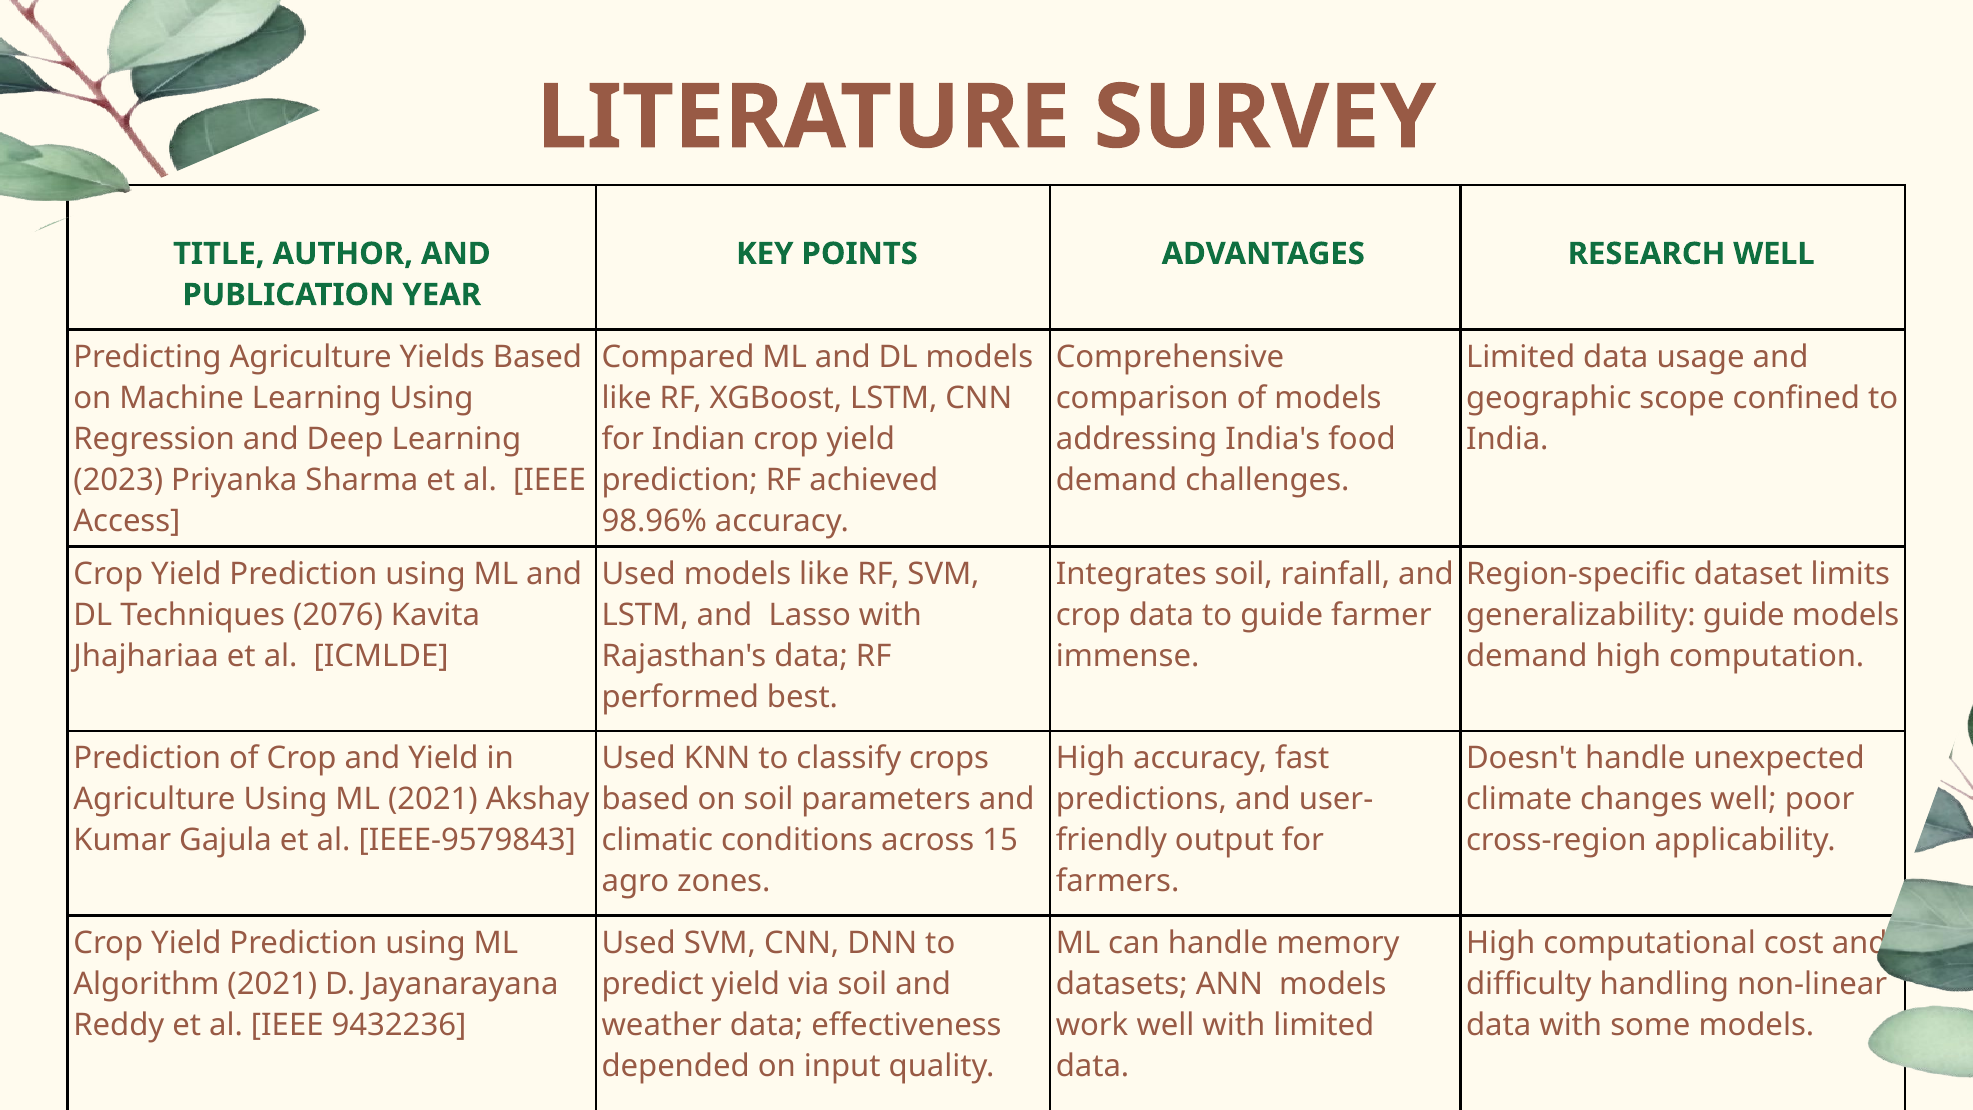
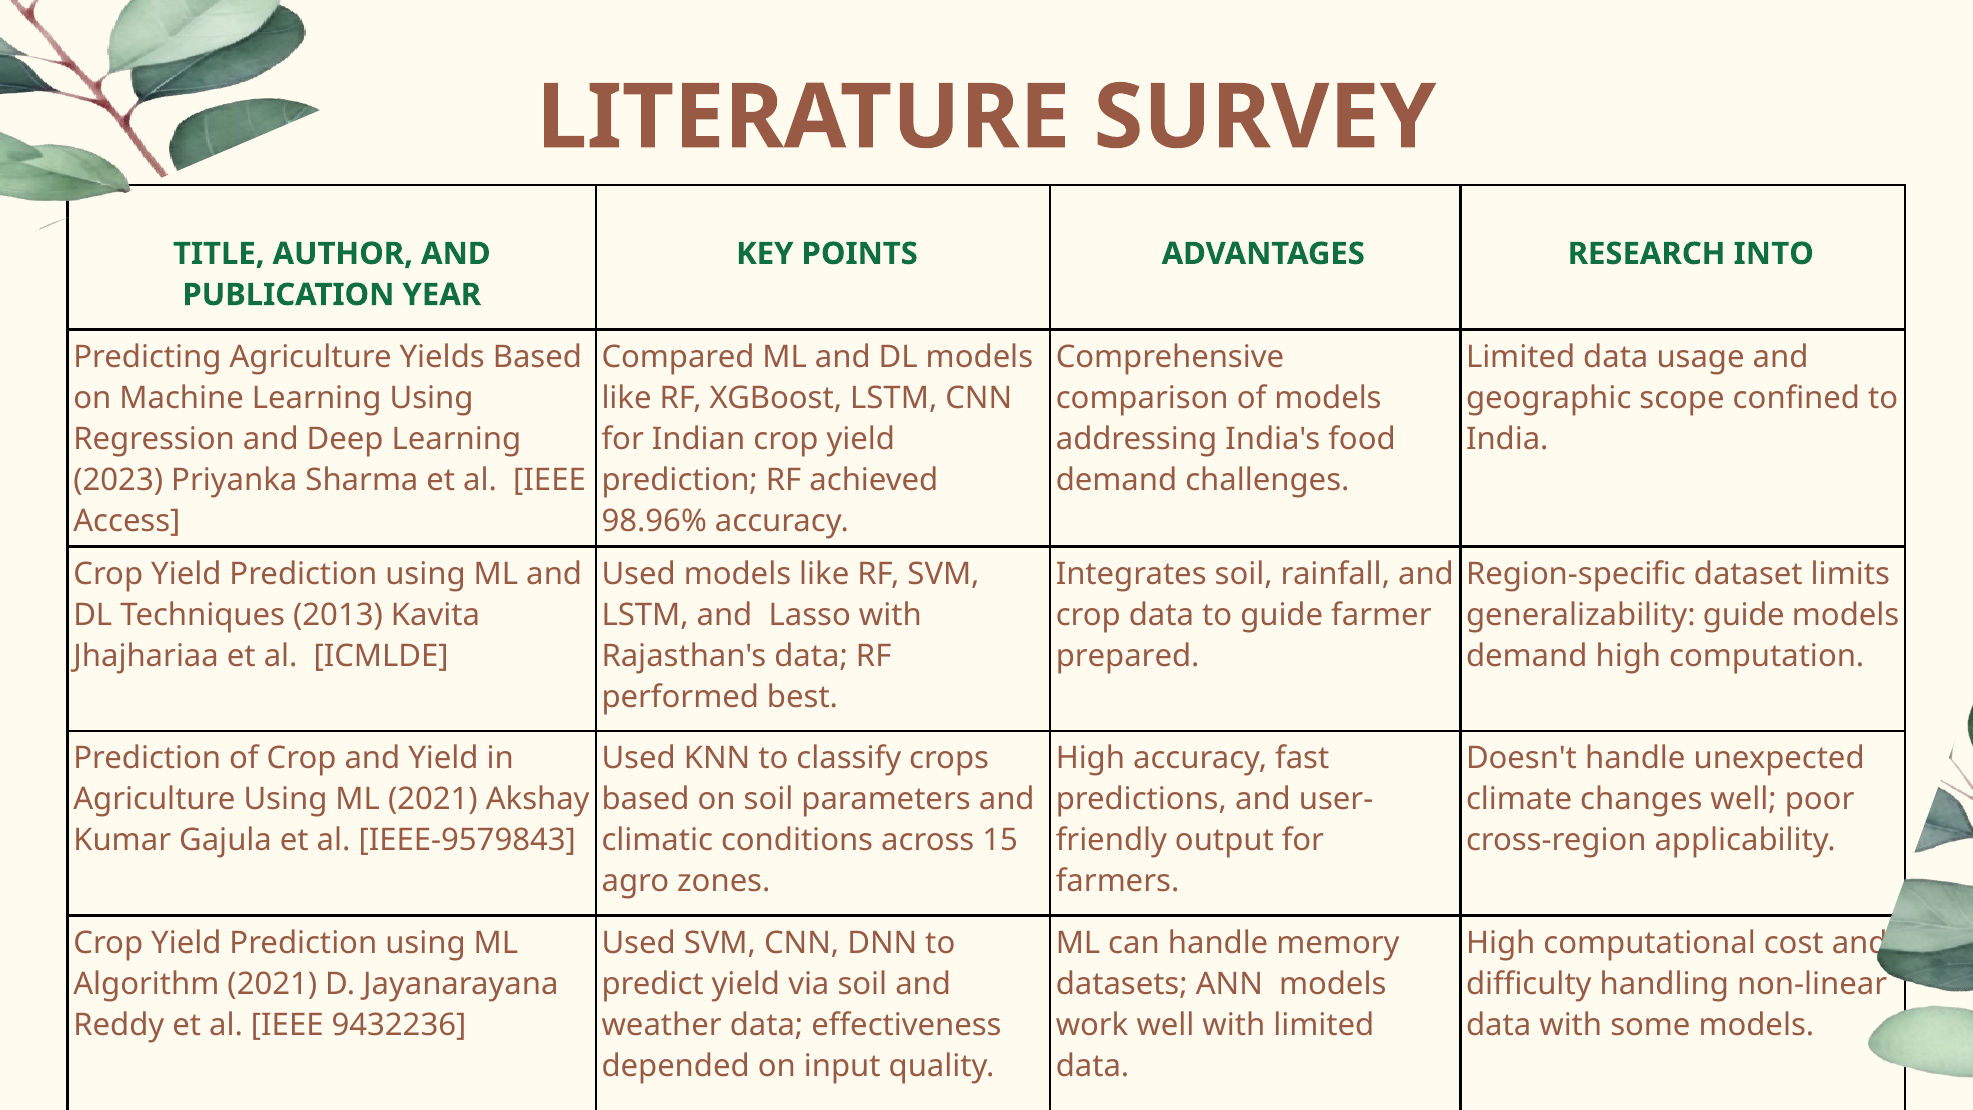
RESEARCH WELL: WELL -> INTO (1774, 254)
2076: 2076 -> 2013 (338, 615)
immense: immense -> prepared (1128, 656)
